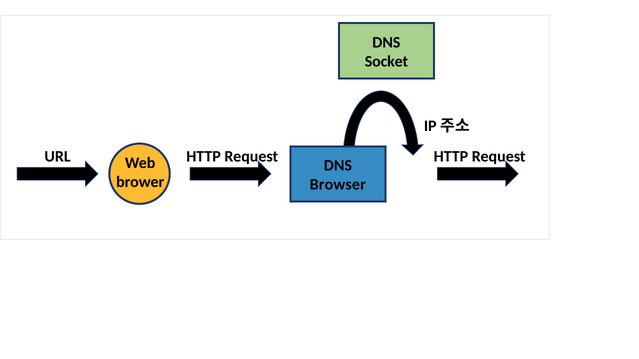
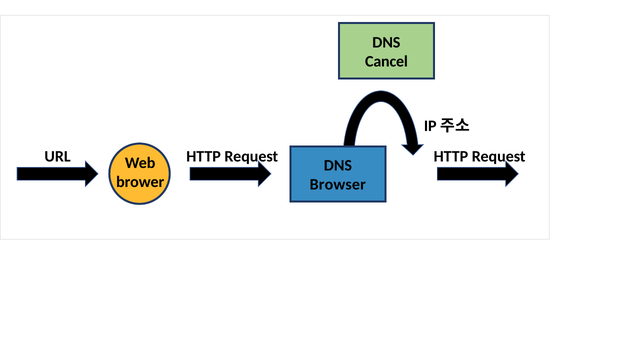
Socket: Socket -> Cancel (386, 61)
